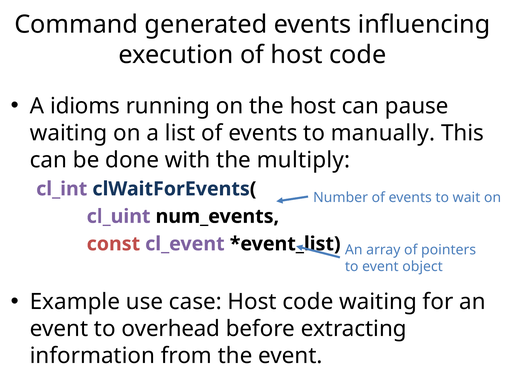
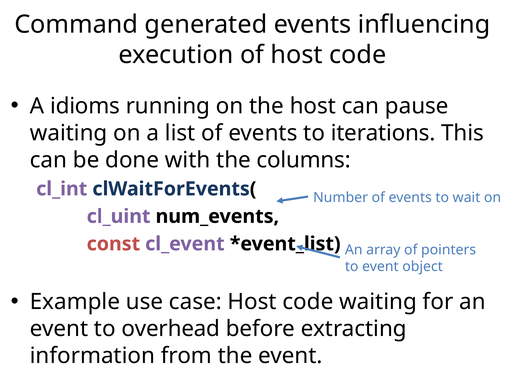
manually: manually -> iterations (383, 133)
multiply: multiply -> columns (304, 160)
